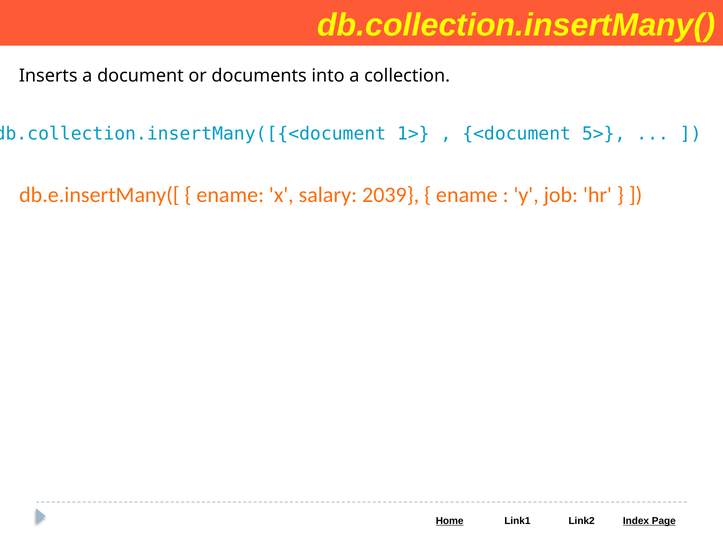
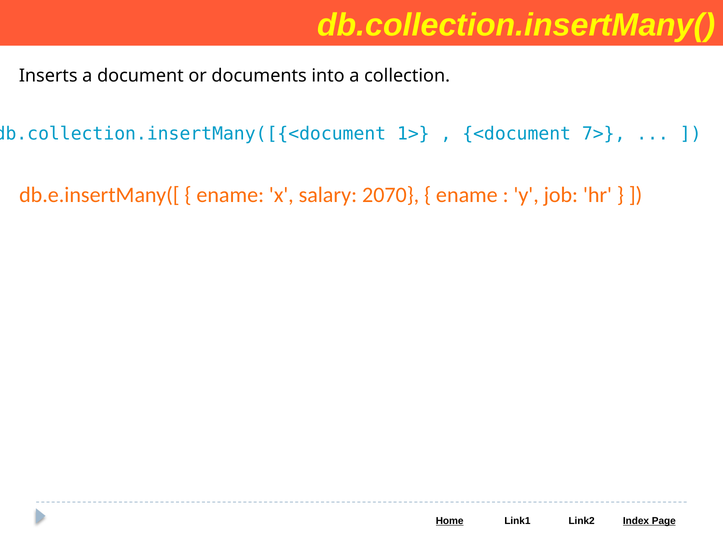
5>: 5> -> 7> (604, 134)
2039: 2039 -> 2070 (391, 195)
